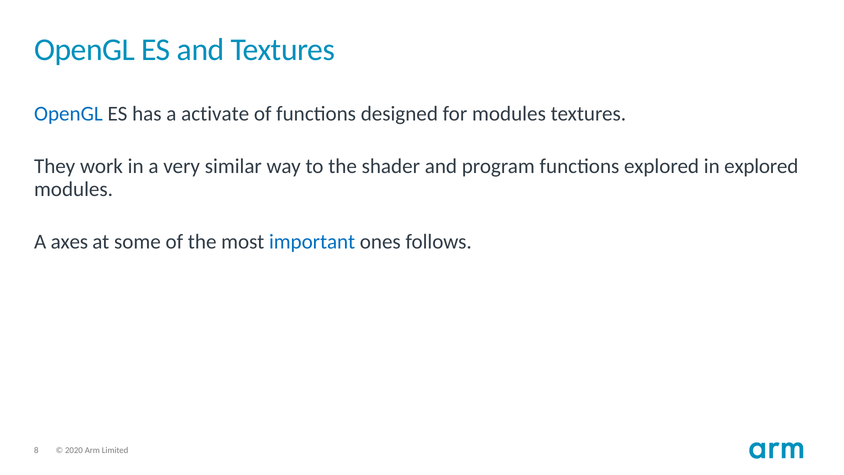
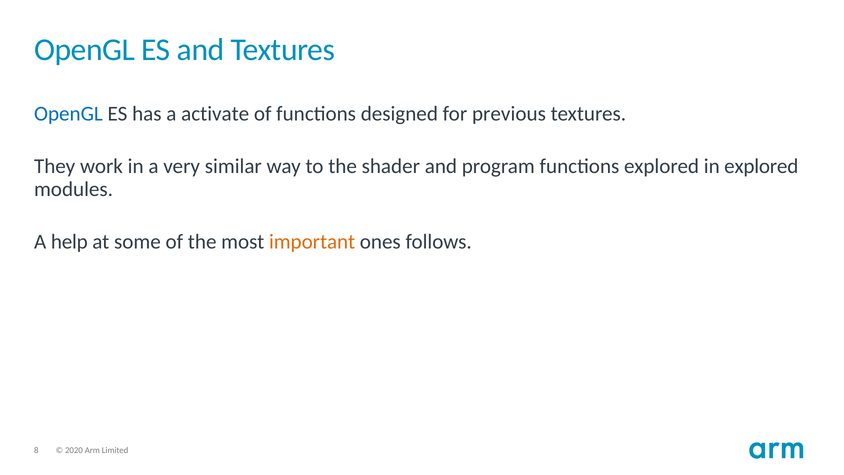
for modules: modules -> previous (509, 114)
axes: axes -> help (69, 242)
important colour: blue -> orange (312, 242)
